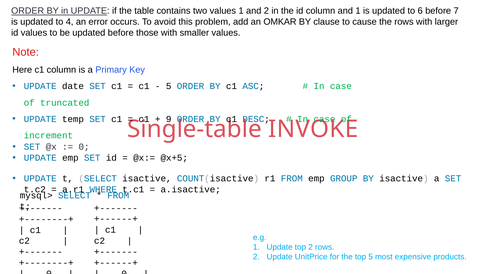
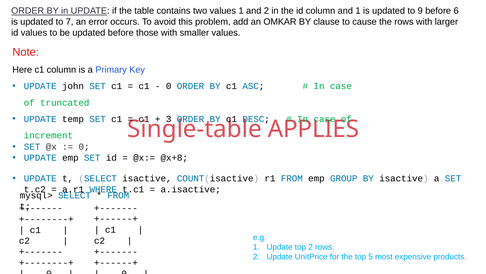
to 6: 6 -> 9 (420, 11)
before 7: 7 -> 6 (456, 11)
4: 4 -> 7 (70, 22)
date: date -> john (73, 86)
5: 5 -> 0 (169, 86)
9: 9 -> 3 (169, 119)
INVOKE: INVOKE -> APPLIES (313, 129)
@x+5: @x+5 -> @x+8 (174, 158)
